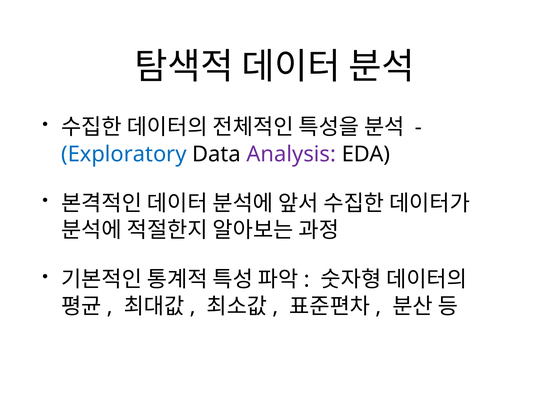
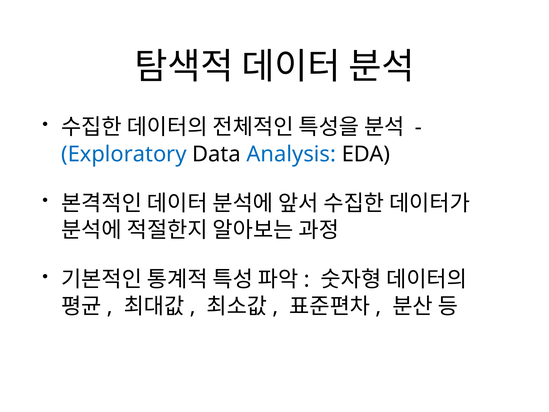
Analysis colour: purple -> blue (291, 154)
